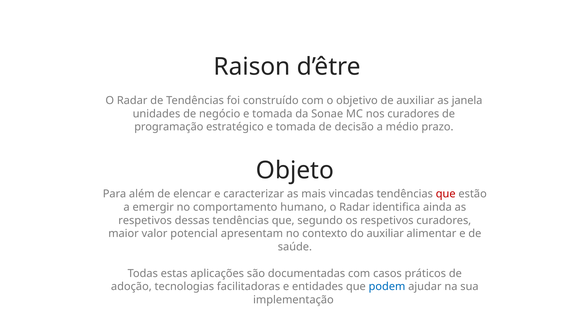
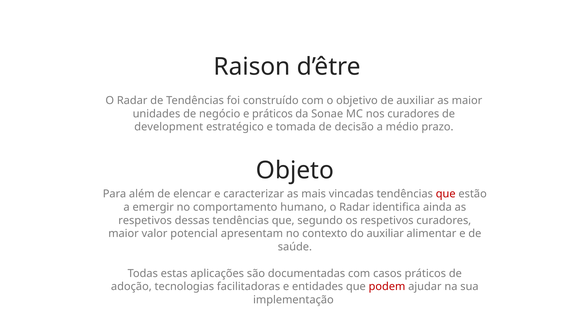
as janela: janela -> maior (467, 100)
negócio e tomada: tomada -> práticos (272, 114)
programação: programação -> development (169, 127)
podem colour: blue -> red (387, 286)
